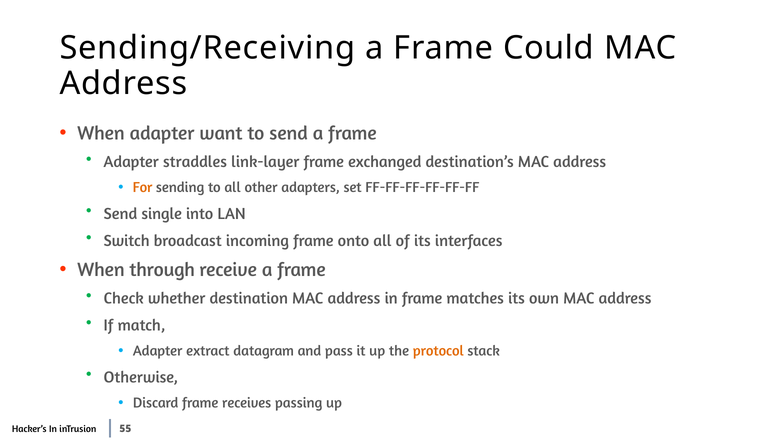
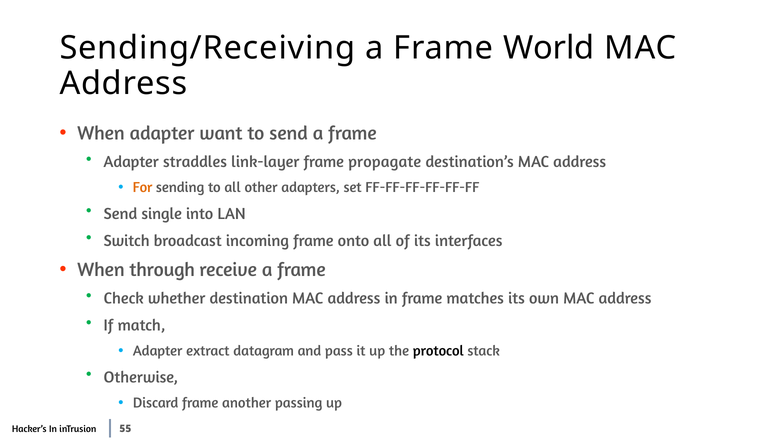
Could: Could -> World (549, 48)
exchanged: exchanged -> propagate (385, 162)
protocol colour: orange -> black (438, 351)
receives: receives -> another (247, 403)
